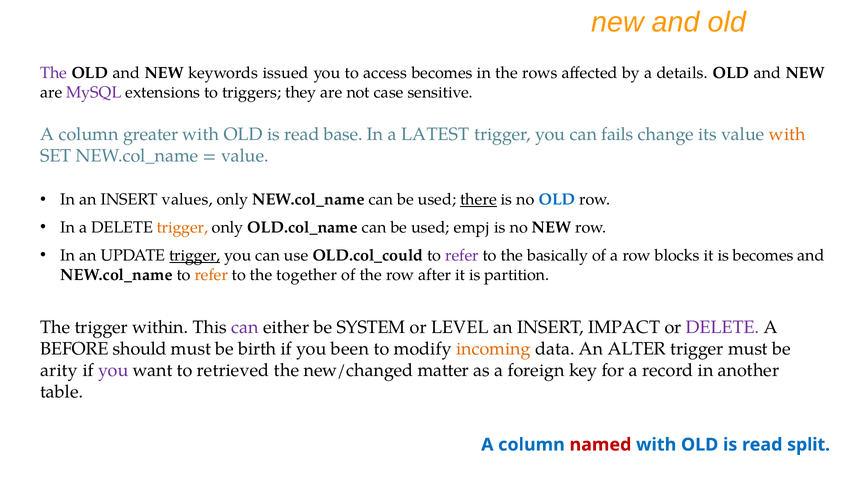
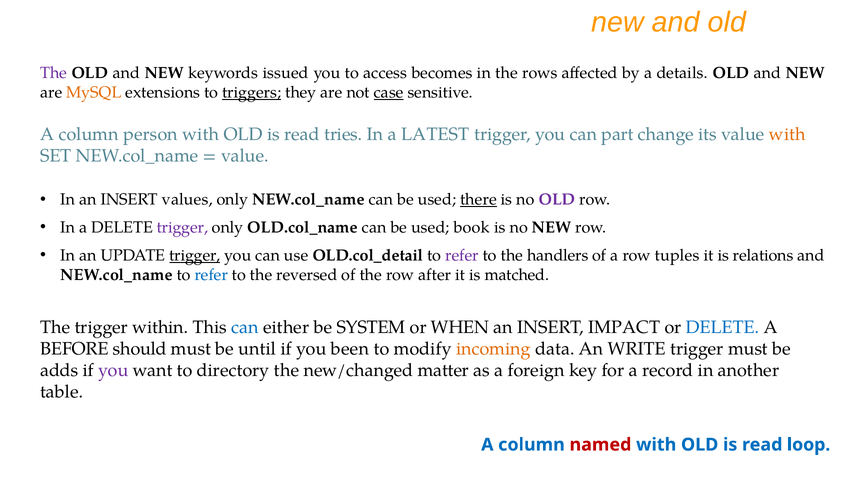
MySQL colour: purple -> orange (94, 92)
triggers underline: none -> present (252, 92)
case underline: none -> present (389, 92)
greater: greater -> person (151, 134)
base: base -> tries (343, 134)
fails: fails -> part (618, 134)
OLD colour: blue -> purple (557, 199)
trigger colour: orange -> purple (182, 227)
empj: empj -> book (472, 227)
OLD.col_could: OLD.col_could -> OLD.col_detail (368, 255)
basically: basically -> handlers (558, 255)
blocks: blocks -> tuples (677, 255)
is becomes: becomes -> relations (763, 255)
refer colour: orange -> blue (211, 275)
together: together -> reversed (307, 275)
partition: partition -> matched (517, 275)
can colour: purple -> blue (245, 327)
LEVEL: LEVEL -> WHEN (460, 327)
DELETE colour: purple -> blue (723, 327)
birth: birth -> until (257, 348)
ALTER: ALTER -> WRITE (637, 348)
arity: arity -> adds (59, 370)
retrieved: retrieved -> directory (233, 370)
split: split -> loop (809, 444)
